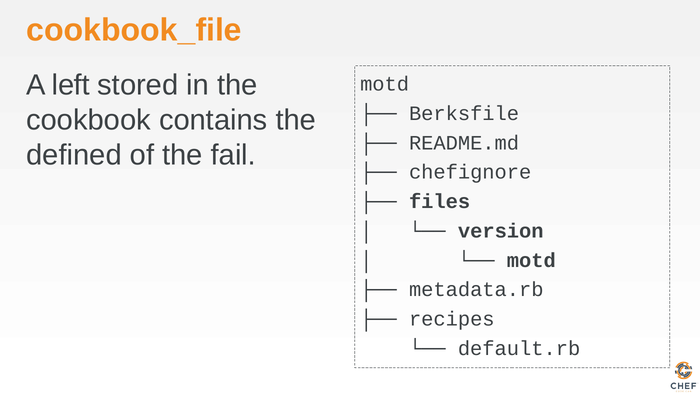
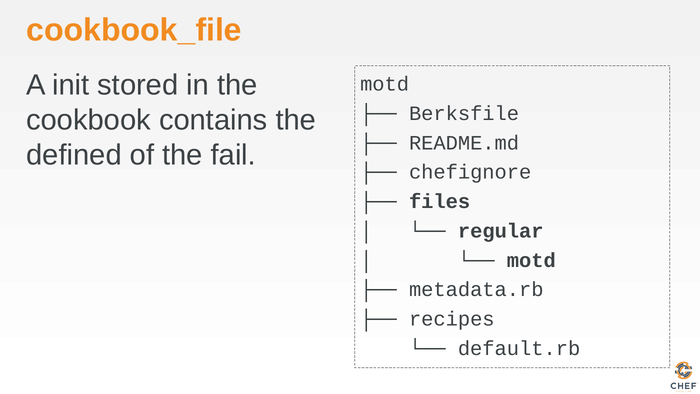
left: left -> init (71, 85)
version: version -> regular (501, 231)
